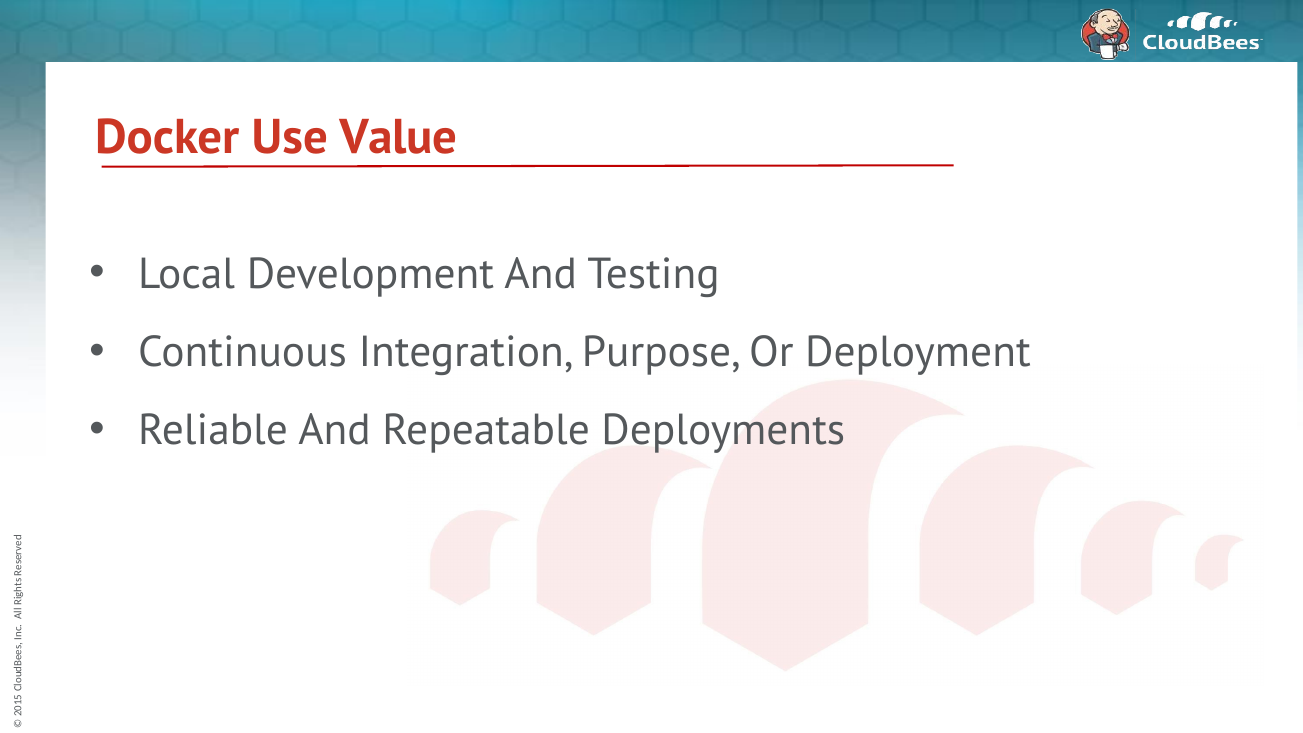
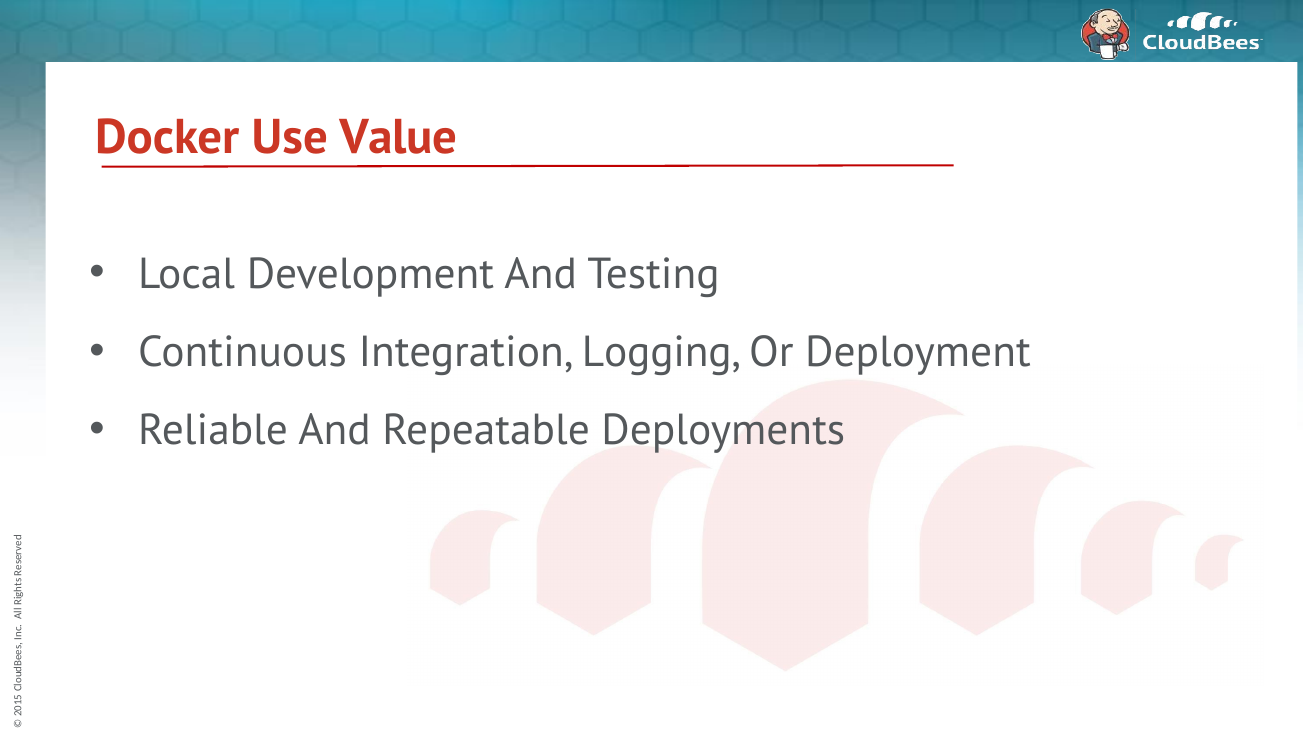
Purpose: Purpose -> Logging (662, 352)
